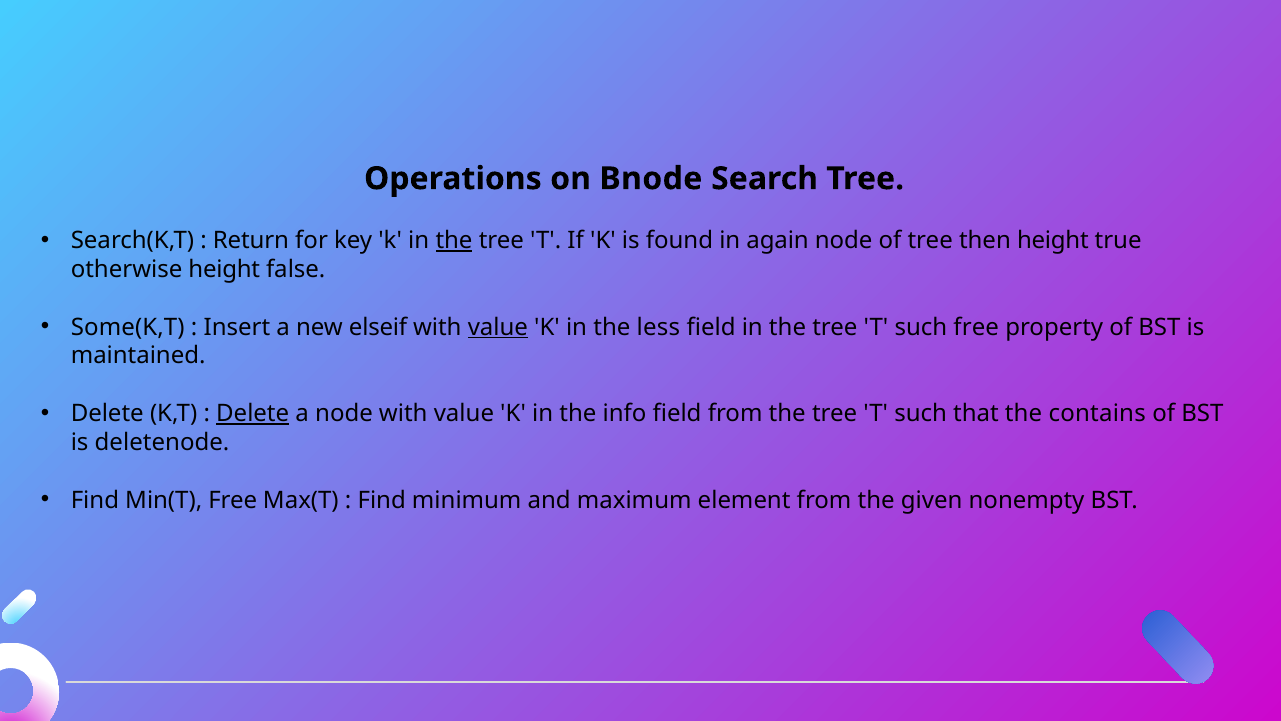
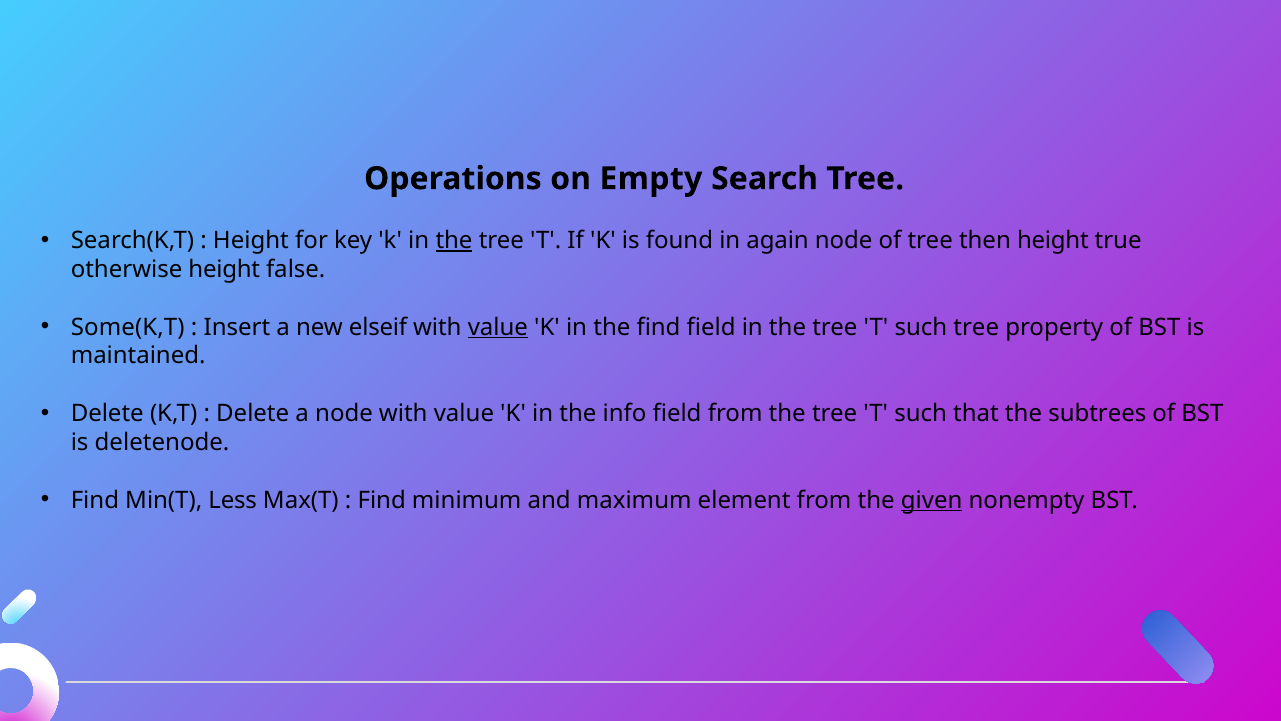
Bnode: Bnode -> Empty (651, 179)
Return: Return -> Height (251, 240)
the less: less -> find (659, 327)
such free: free -> tree (976, 327)
Delete underline: present -> none (253, 413)
contains: contains -> subtrees (1097, 413)
Min(T Free: Free -> Less (233, 500)
given underline: none -> present (932, 500)
